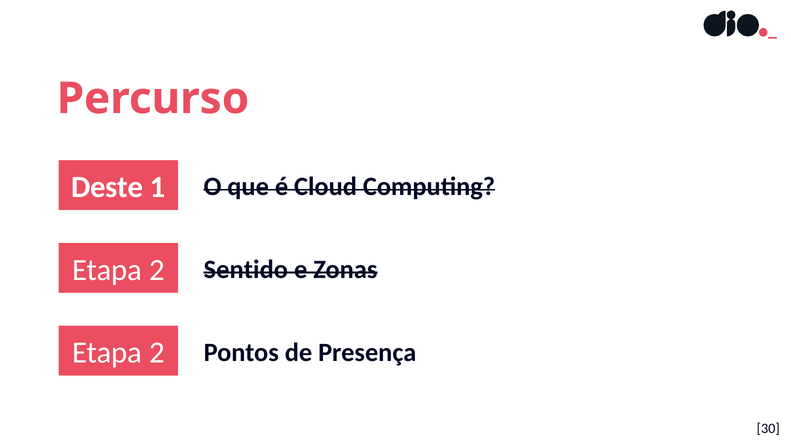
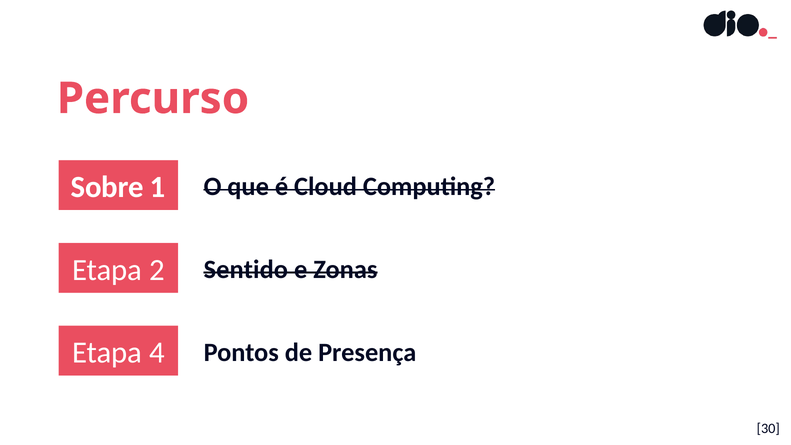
Deste: Deste -> Sobre (107, 187)
2: 2 -> 4 (157, 353)
